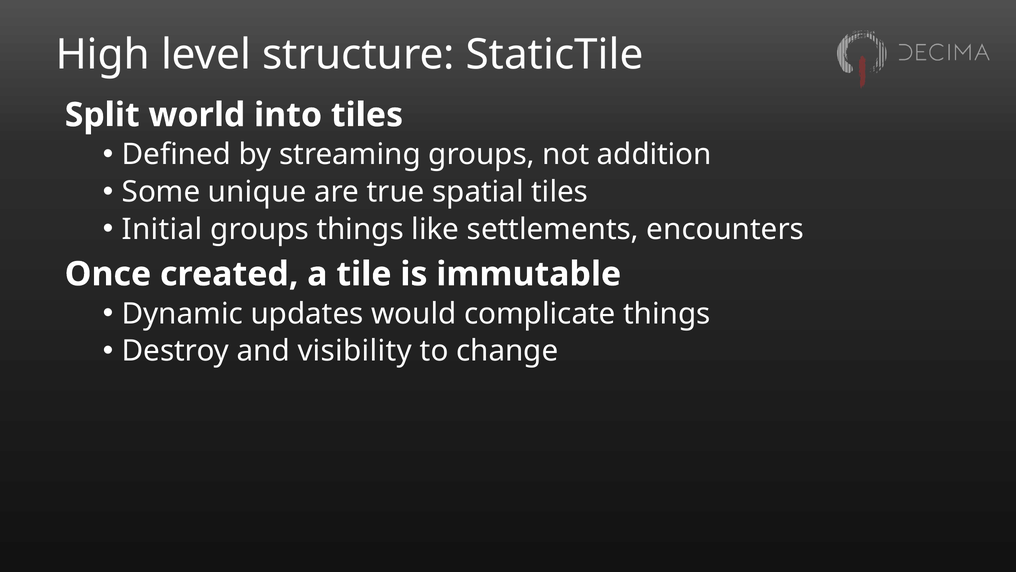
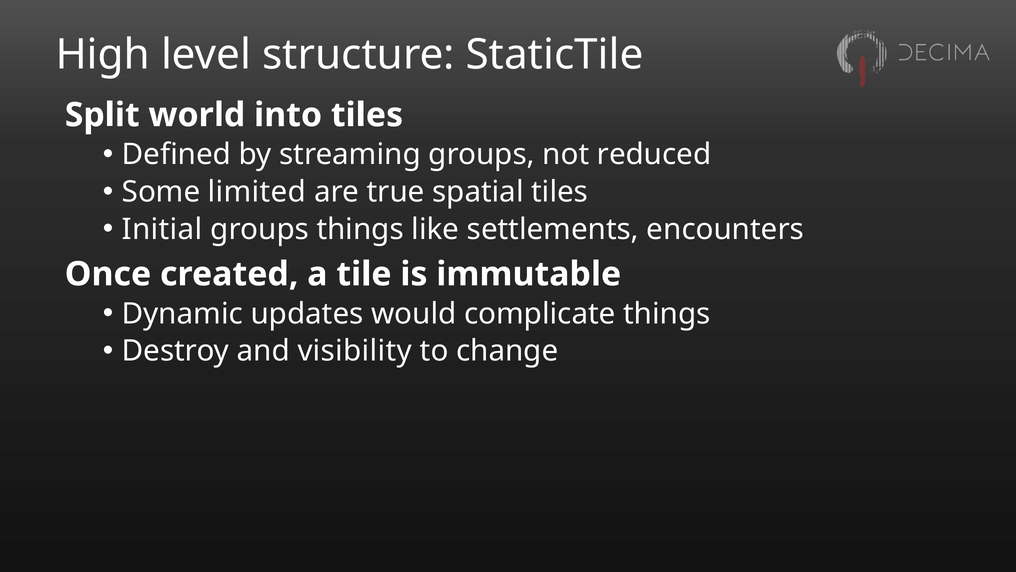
addition: addition -> reduced (654, 155)
unique: unique -> limited (257, 192)
